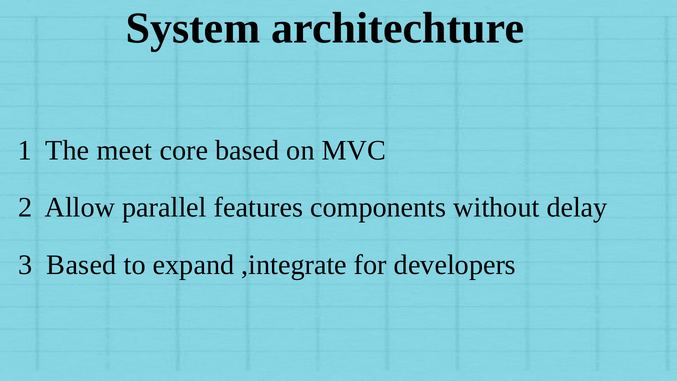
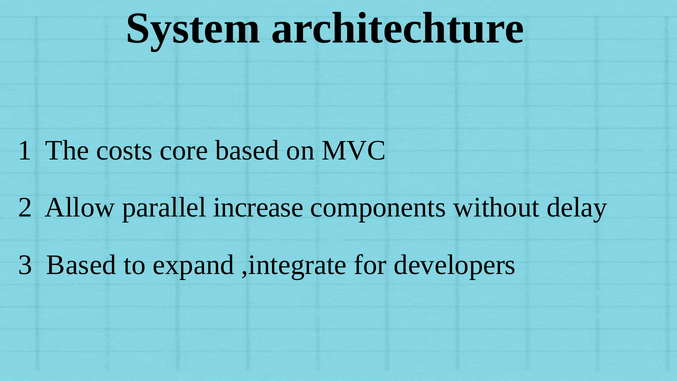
meet: meet -> costs (125, 150)
features: features -> increase (259, 207)
